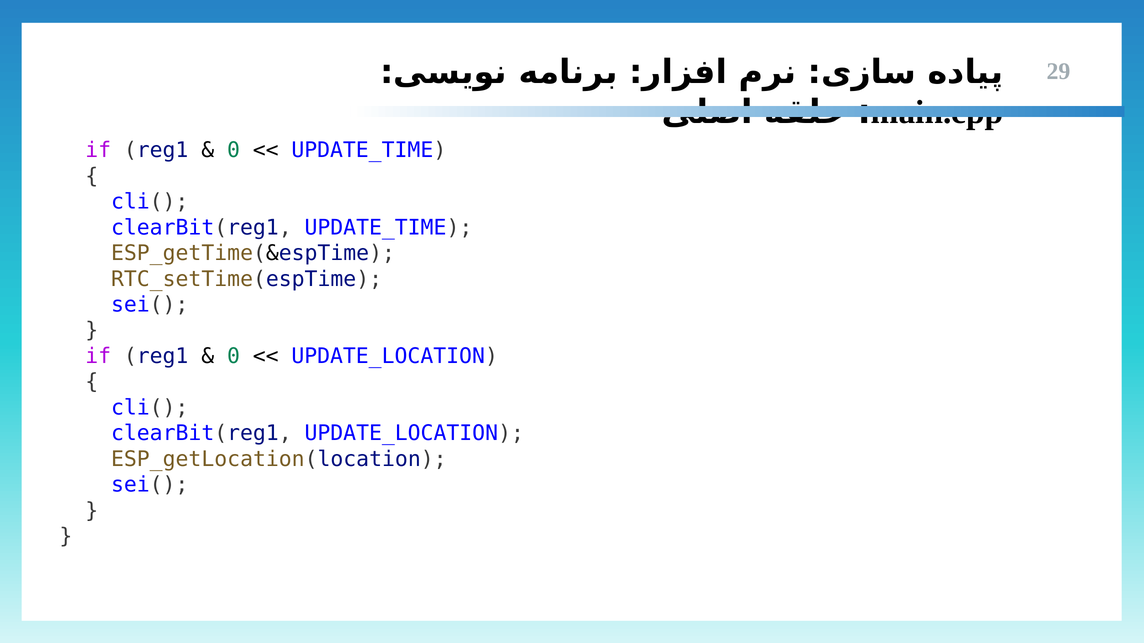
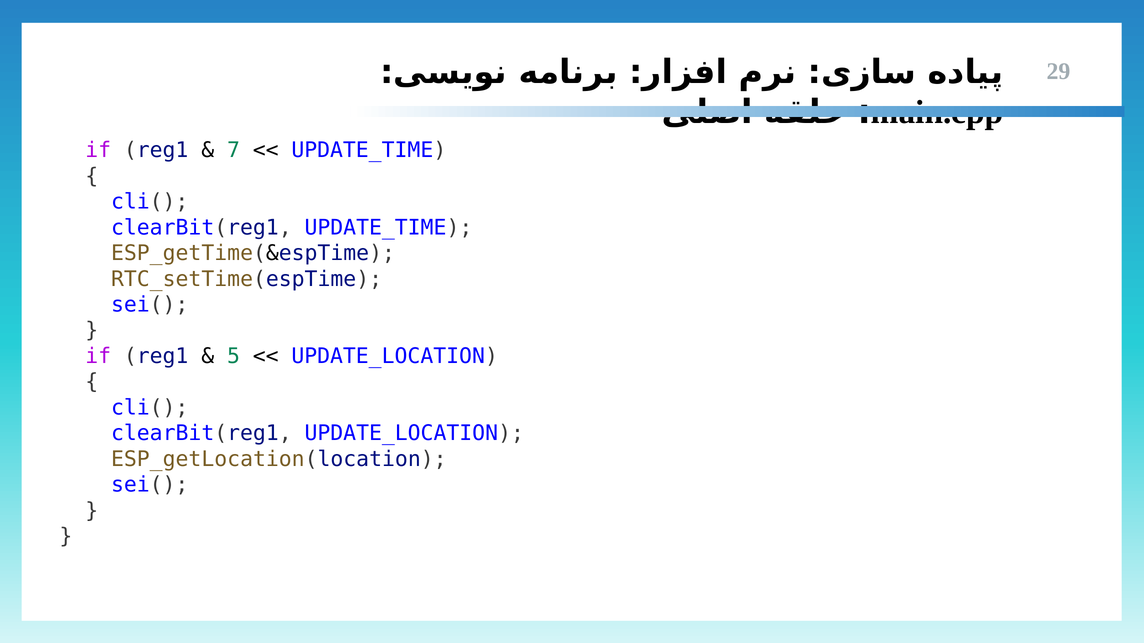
0: 0 -> 7 (234, 150)
0: 0 -> 5 (234, 356)
